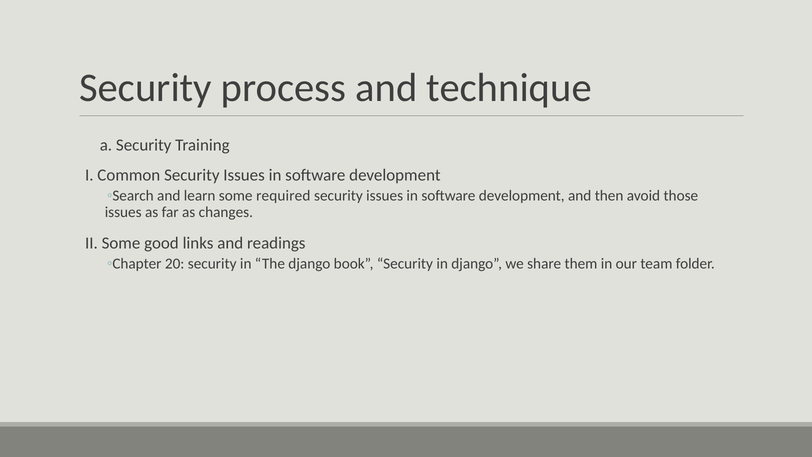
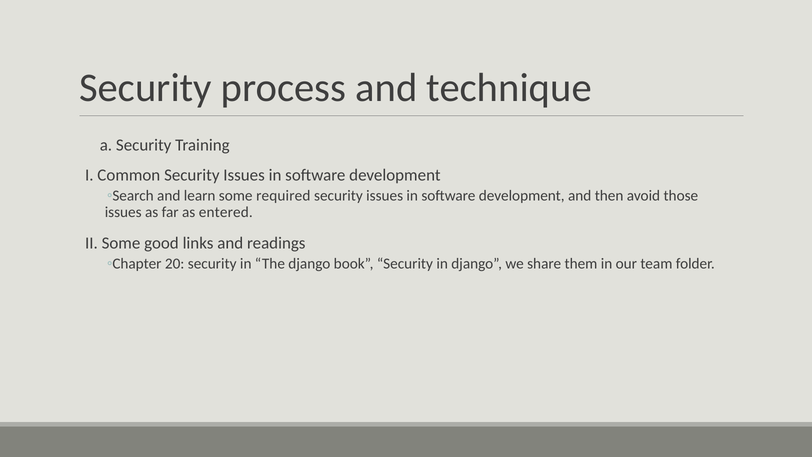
changes: changes -> entered (226, 212)
